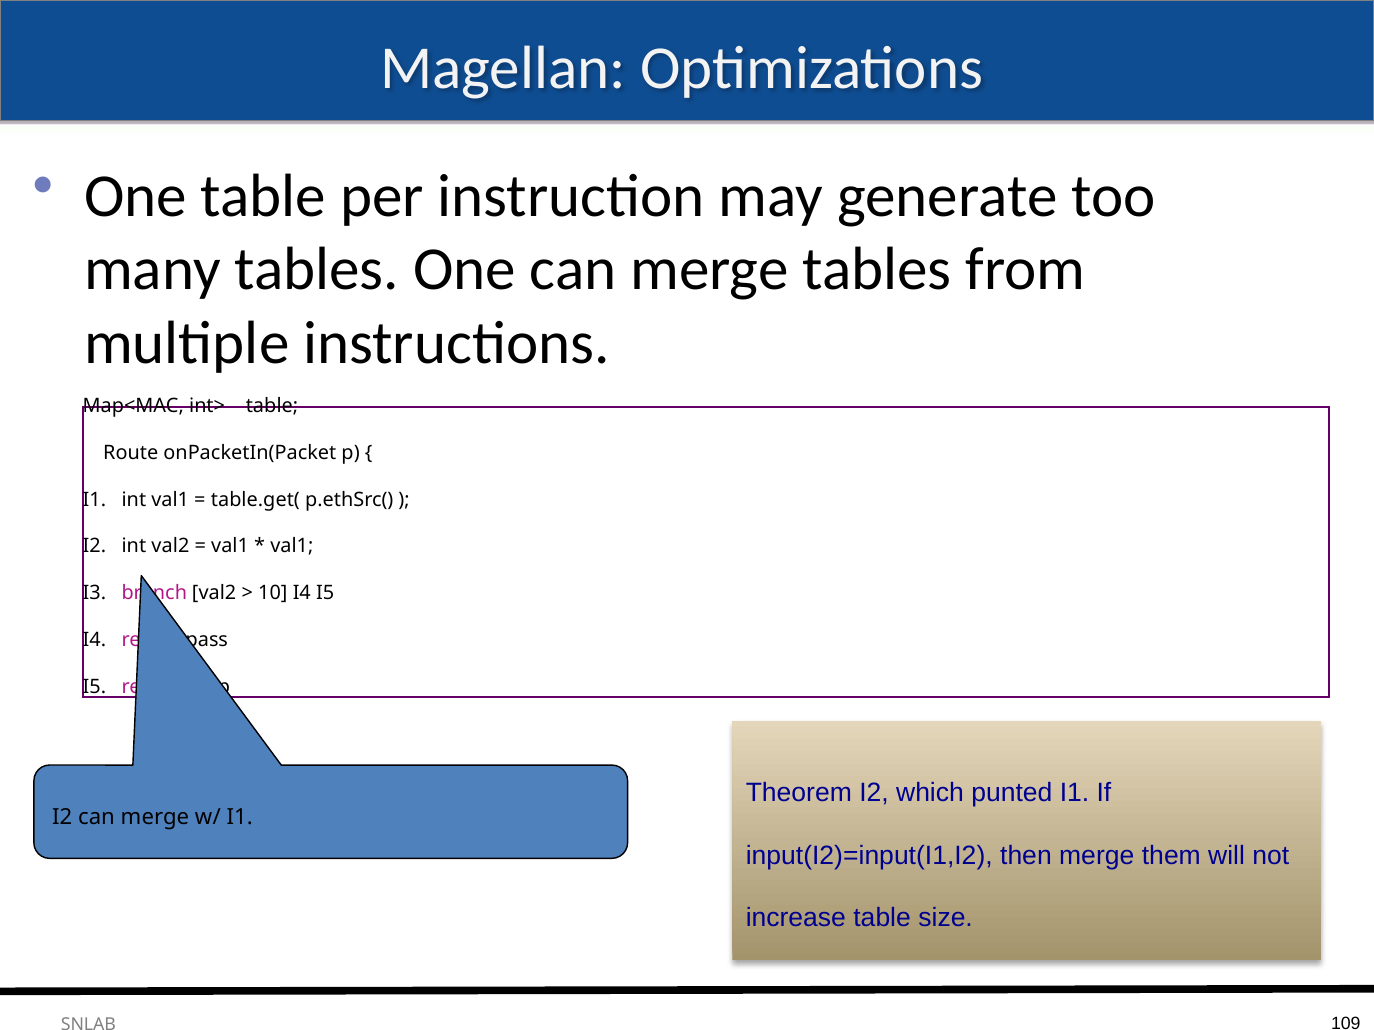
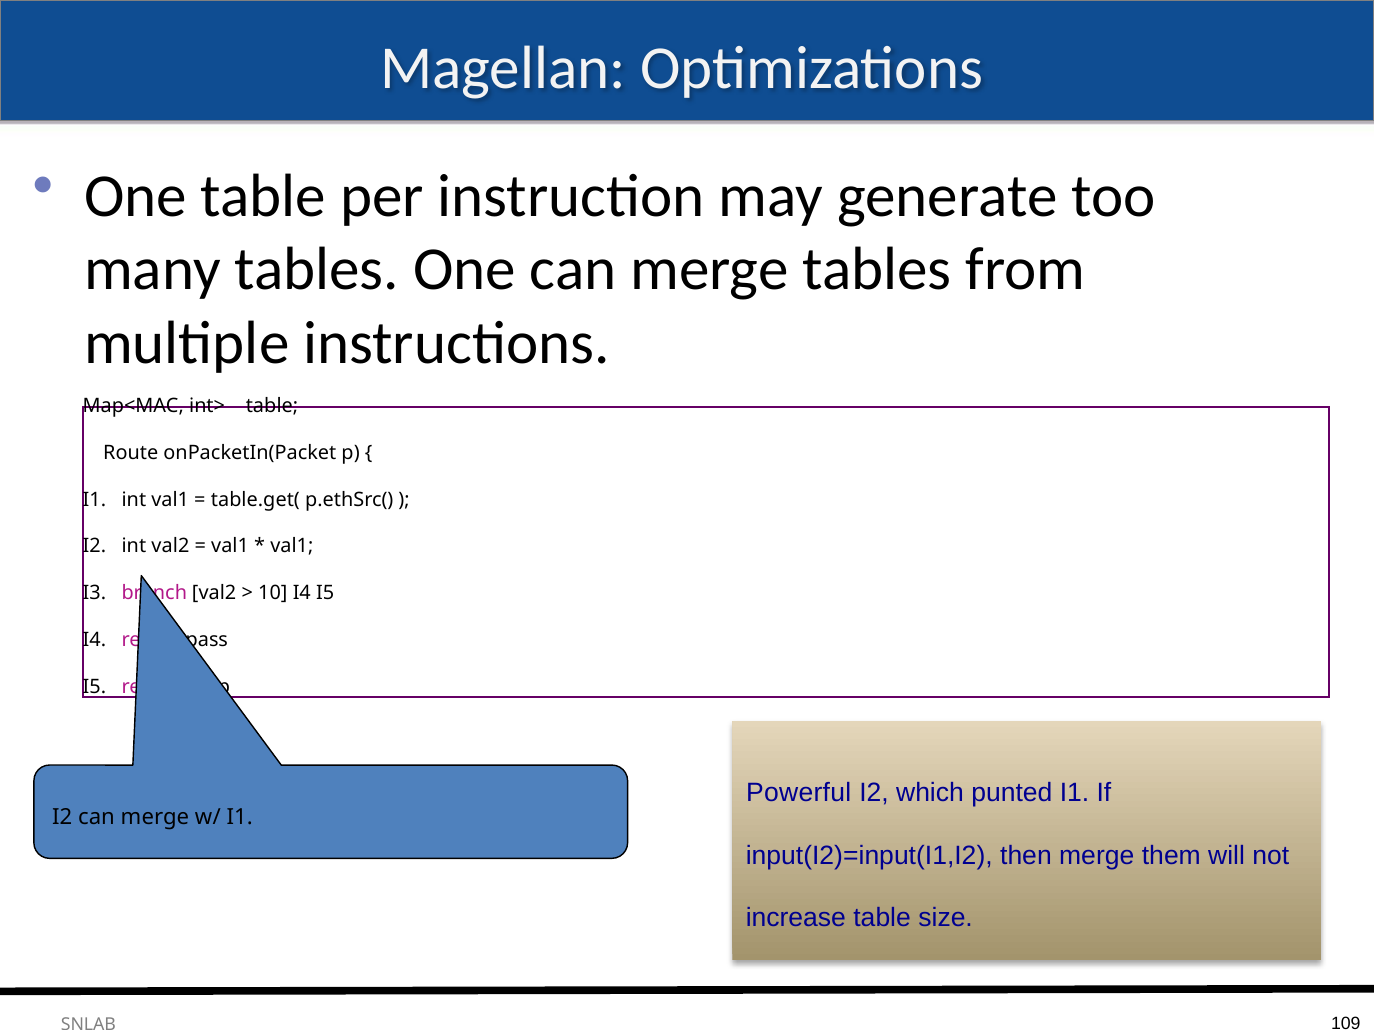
Theorem: Theorem -> Powerful (799, 794)
